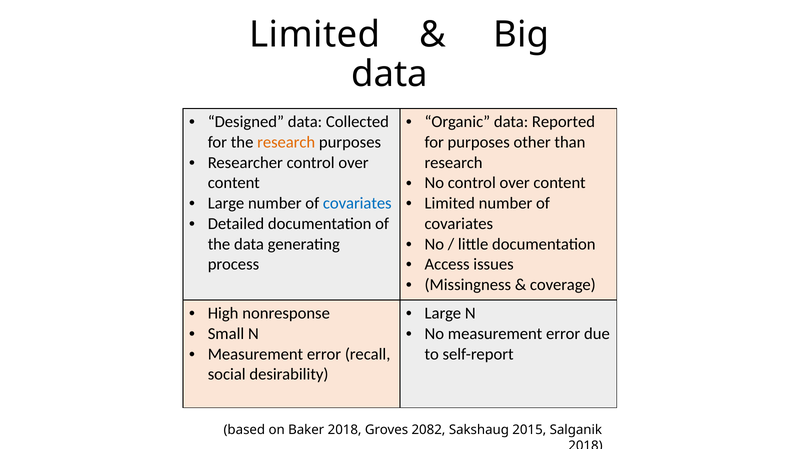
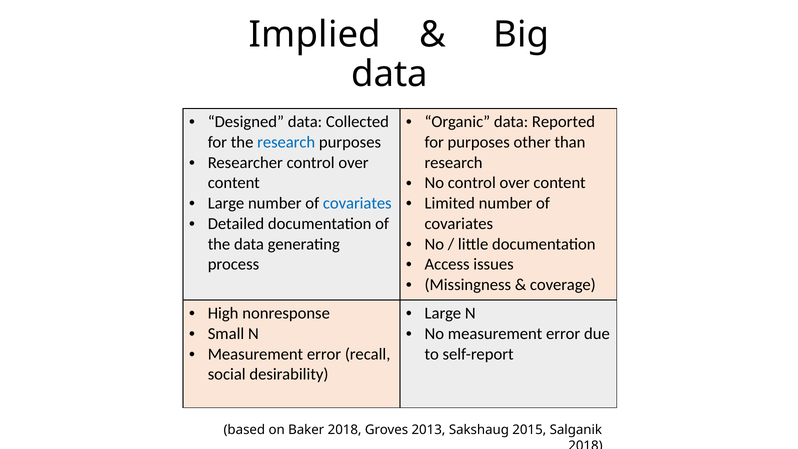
Limited: Limited -> Implied (315, 35)
research colour: orange -> blue (286, 142)
2082: 2082 -> 2013 (428, 430)
